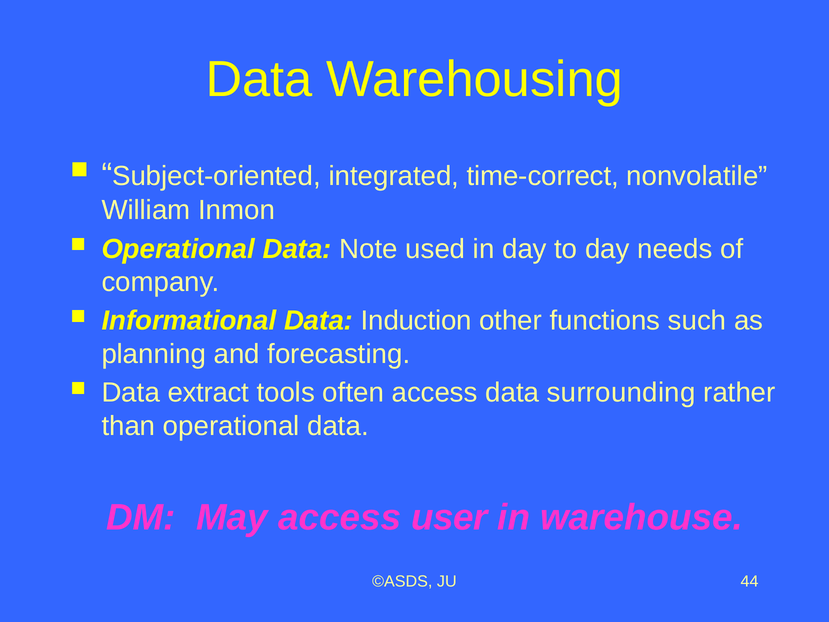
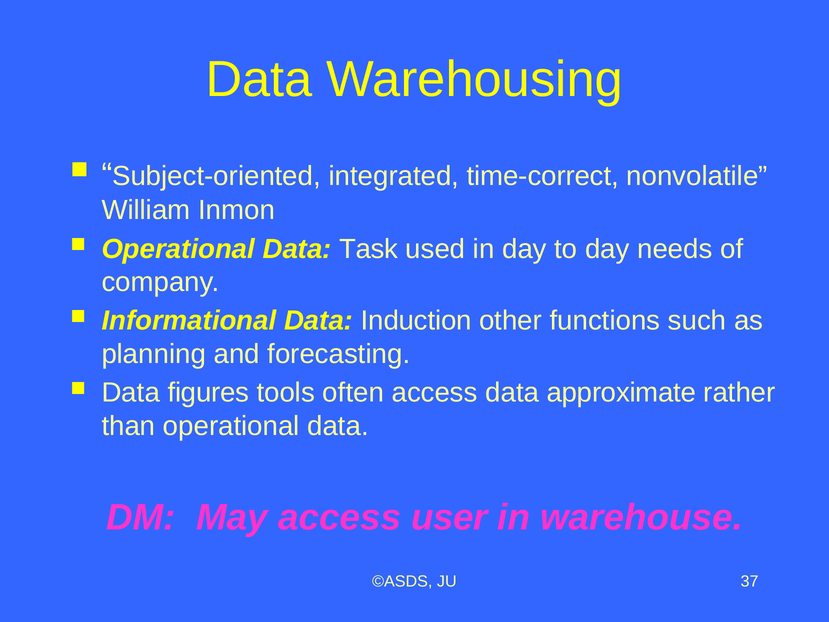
Note: Note -> Task (369, 249)
extract: extract -> figures (208, 393)
surrounding: surrounding -> approximate (621, 393)
44: 44 -> 37 (750, 581)
